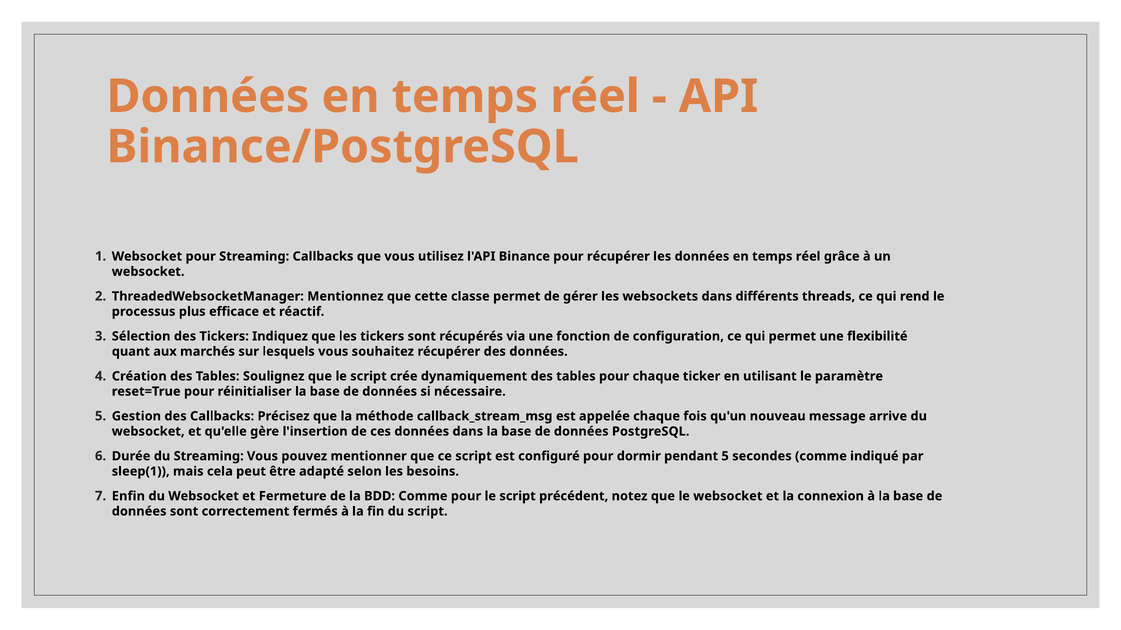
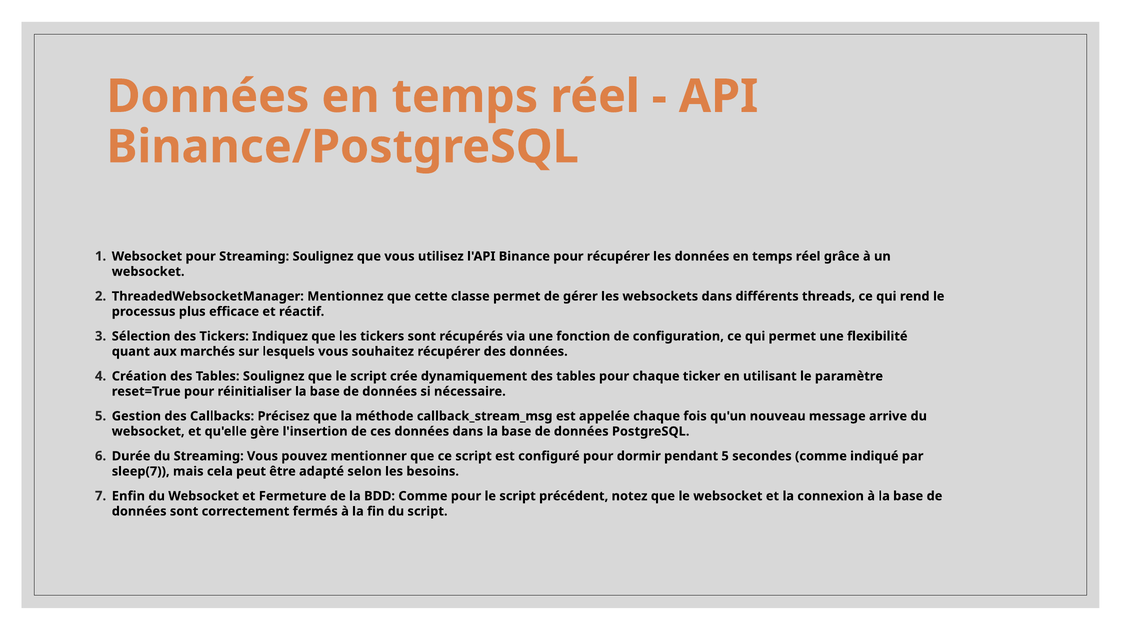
Streaming Callbacks: Callbacks -> Soulignez (323, 257)
sleep(1: sleep(1 -> sleep(7 (141, 472)
